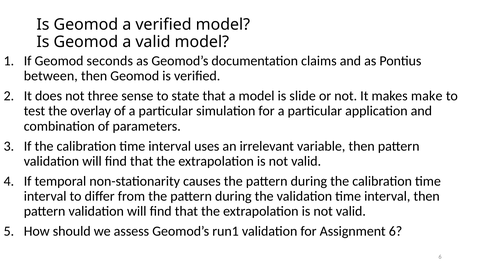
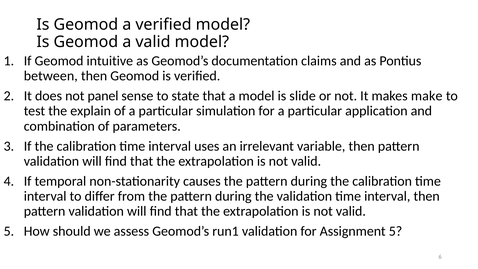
seconds: seconds -> intuitive (110, 61)
three: three -> panel (103, 96)
overlay: overlay -> explain (91, 111)
Assignment 6: 6 -> 5 (396, 231)
